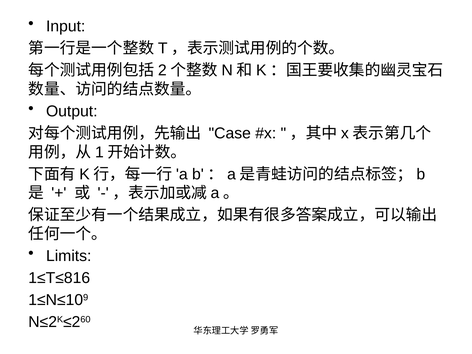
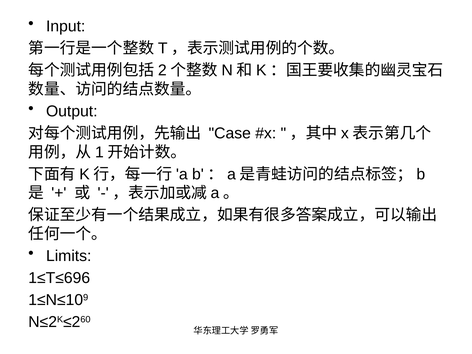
1≤T≤816: 1≤T≤816 -> 1≤T≤696 (59, 278)
